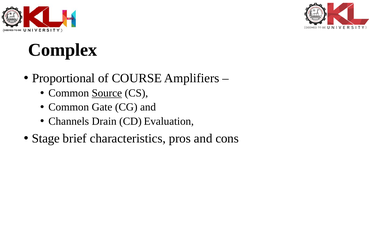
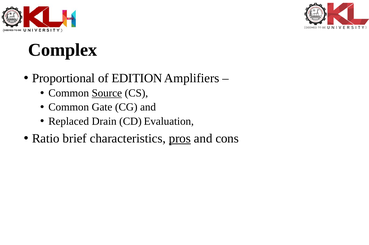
COURSE: COURSE -> EDITION (137, 78)
Channels: Channels -> Replaced (69, 121)
Stage: Stage -> Ratio (46, 139)
pros underline: none -> present (180, 139)
